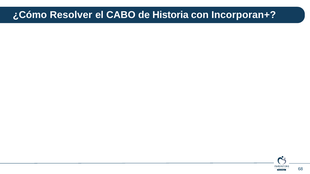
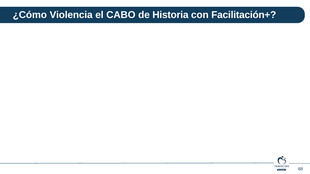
Resolver: Resolver -> Violencia (71, 15)
Incorporan+: Incorporan+ -> Facilitación+ (244, 15)
